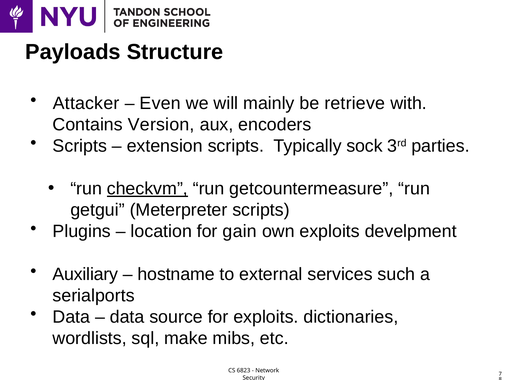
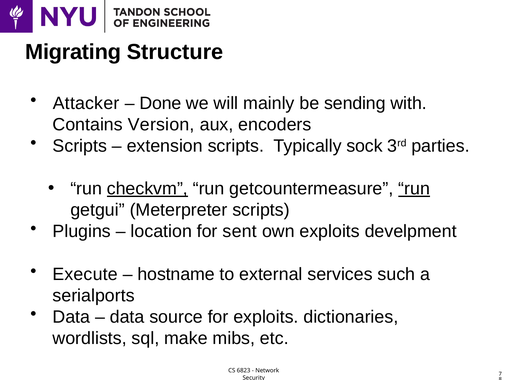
Payloads: Payloads -> Migrating (73, 52)
Even: Even -> Done (160, 103)
retrieve: retrieve -> sending (355, 103)
run underline: none -> present (414, 188)
gain: gain -> sent (240, 231)
Auxiliary: Auxiliary -> Execute (85, 274)
